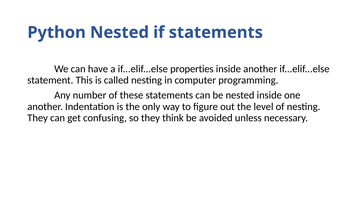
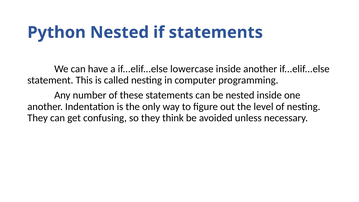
properties: properties -> lowercase (192, 69)
